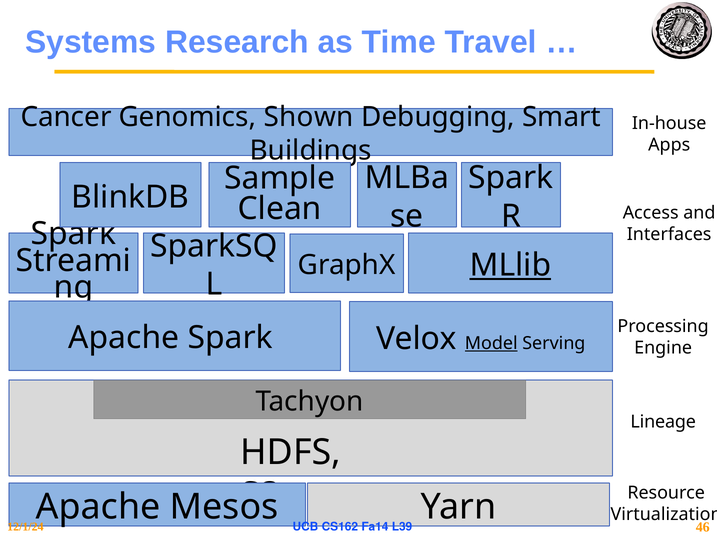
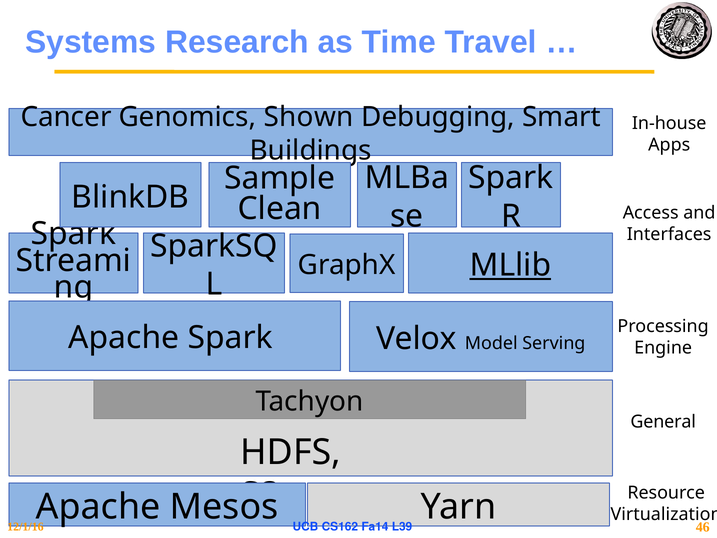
Model underline: present -> none (491, 343)
Lineage: Lineage -> General (663, 422)
12/1/24: 12/1/24 -> 12/1/16 (25, 527)
